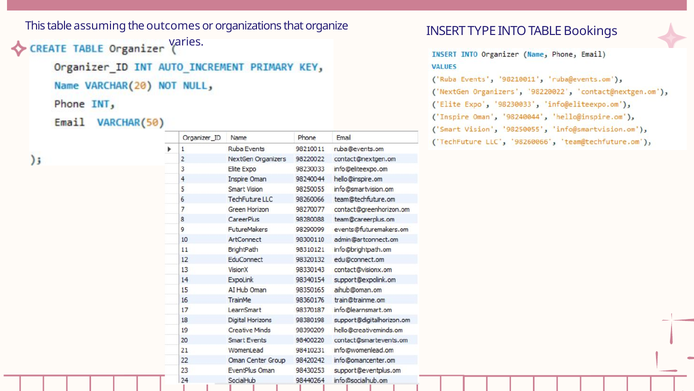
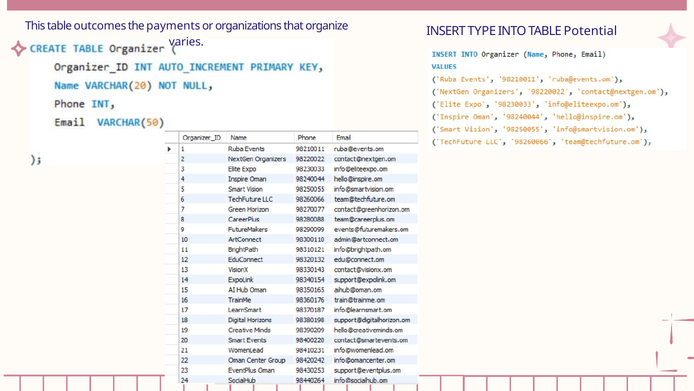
assuming: assuming -> outcomes (100, 26)
outcomes: outcomes -> payments (173, 26)
Bookings: Bookings -> Potential (590, 31)
